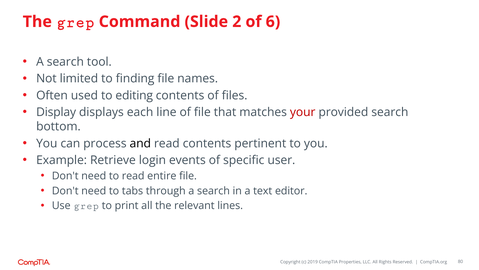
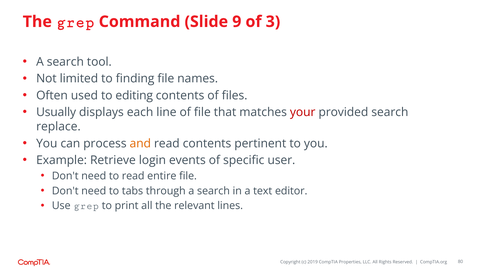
2: 2 -> 9 (237, 22)
6: 6 -> 3 (273, 22)
Display: Display -> Usually (56, 112)
bottom: bottom -> replace (58, 126)
and colour: black -> orange (140, 143)
